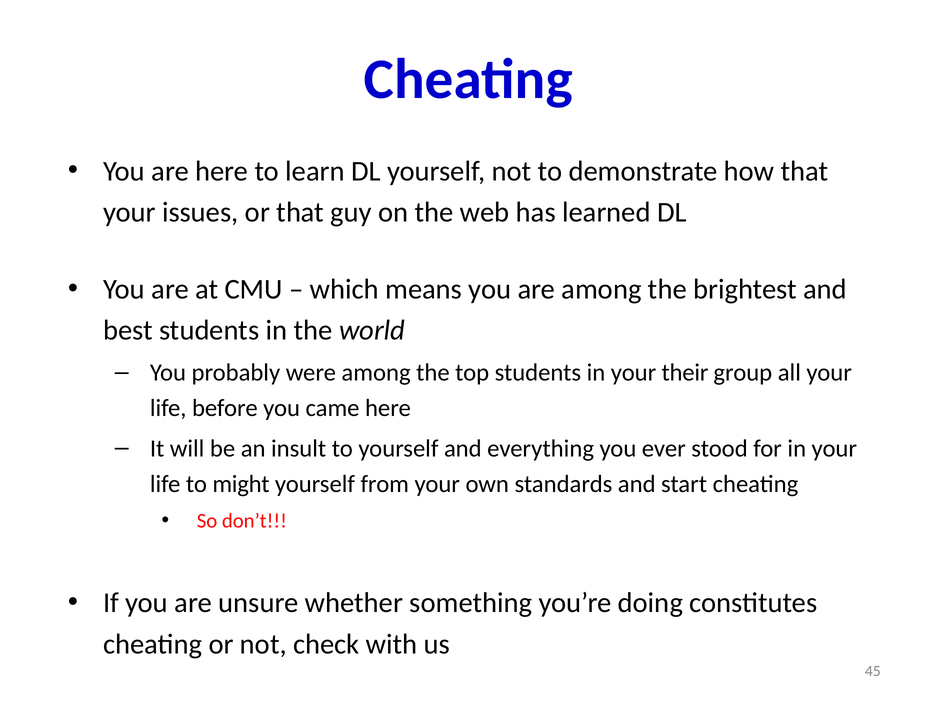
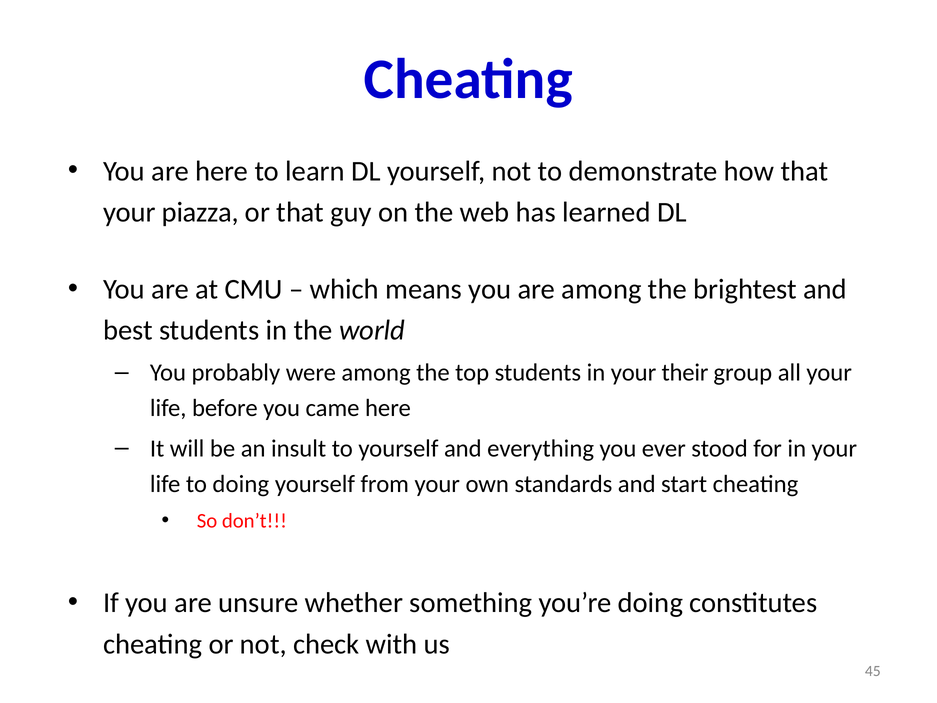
issues: issues -> piazza (200, 212)
to might: might -> doing (241, 484)
